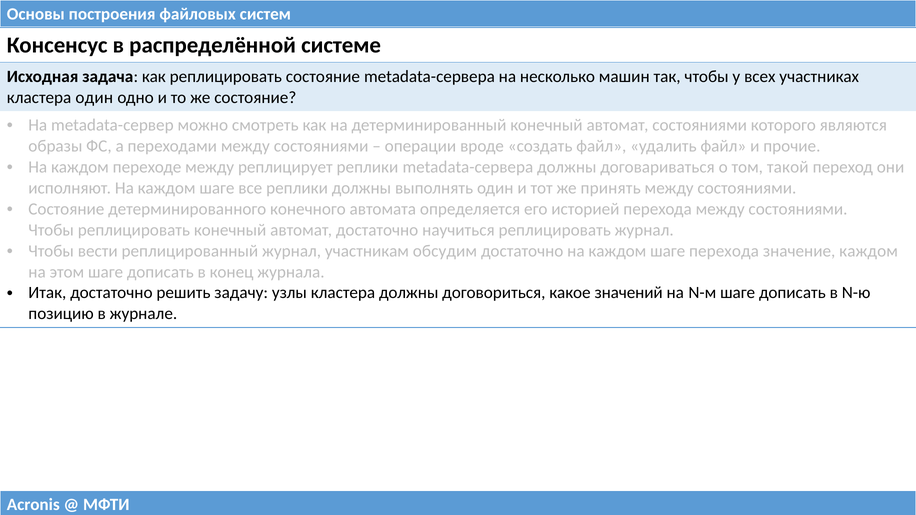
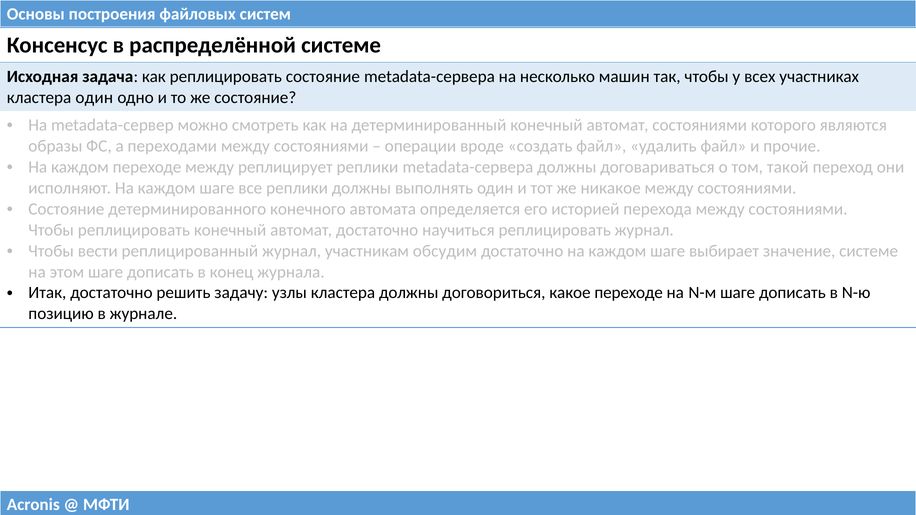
принять: принять -> никакое (611, 188)
шаге перехода: перехода -> выбирает (724, 251)
значение каждом: каждом -> системе (869, 251)
какое значений: значений -> переходе (629, 293)
